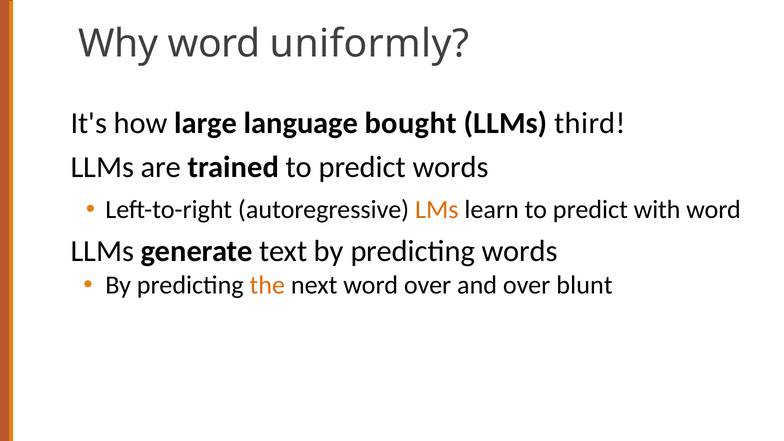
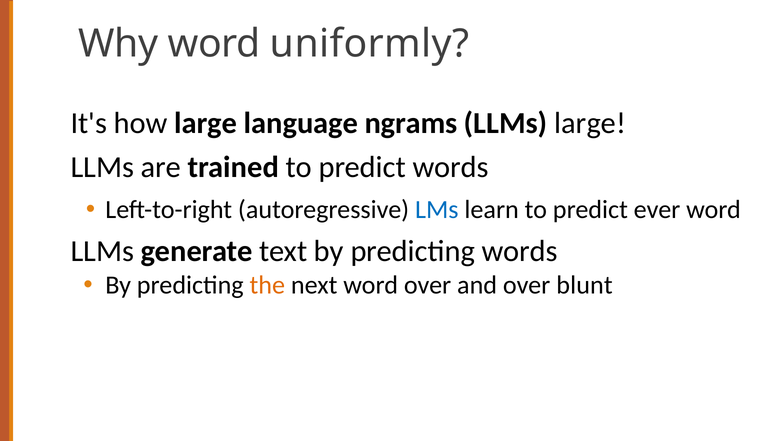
bought: bought -> ngrams (411, 123)
LLMs third: third -> large (590, 123)
LMs colour: orange -> blue (437, 209)
with: with -> ever (657, 209)
